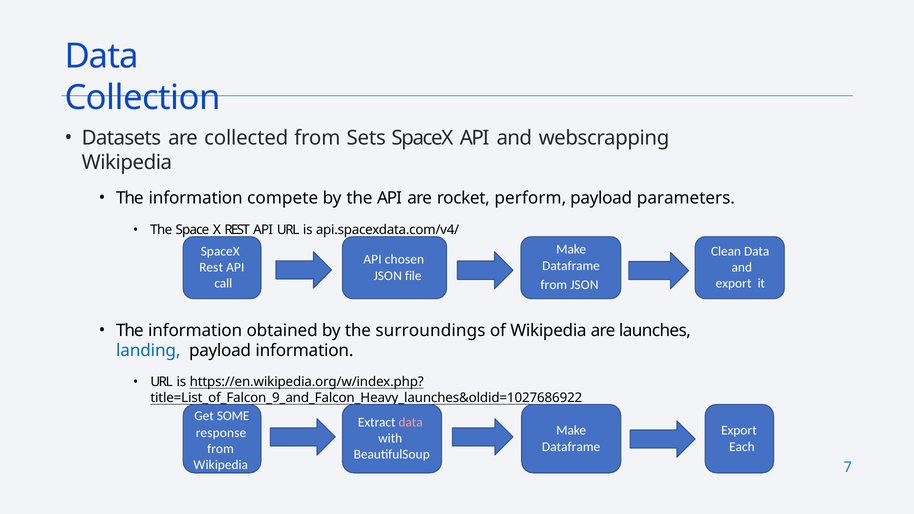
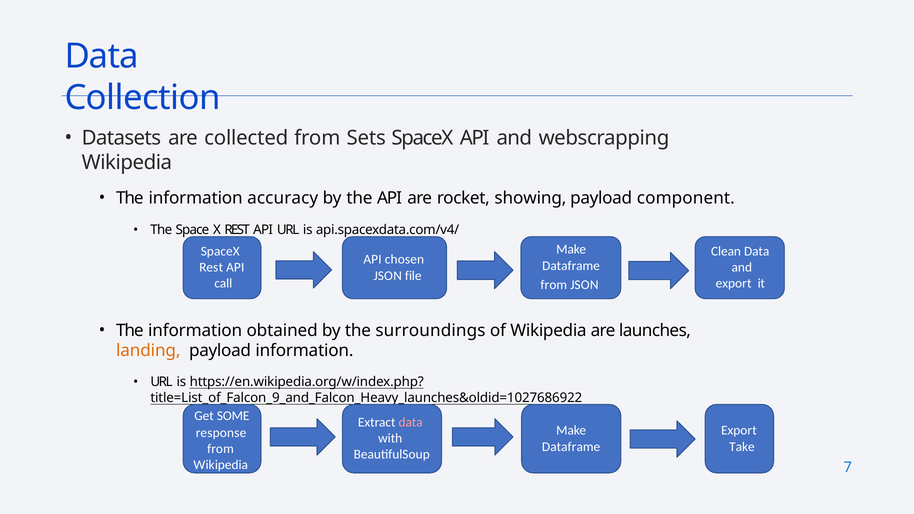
compete: compete -> accuracy (283, 198)
perform: perform -> showing (530, 198)
parameters: parameters -> component (686, 198)
landing colour: blue -> orange (148, 351)
Each: Each -> Take (742, 447)
